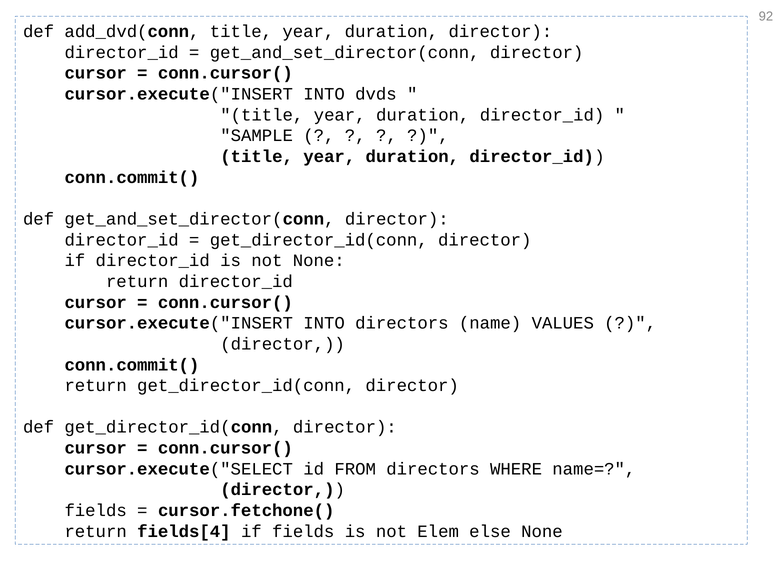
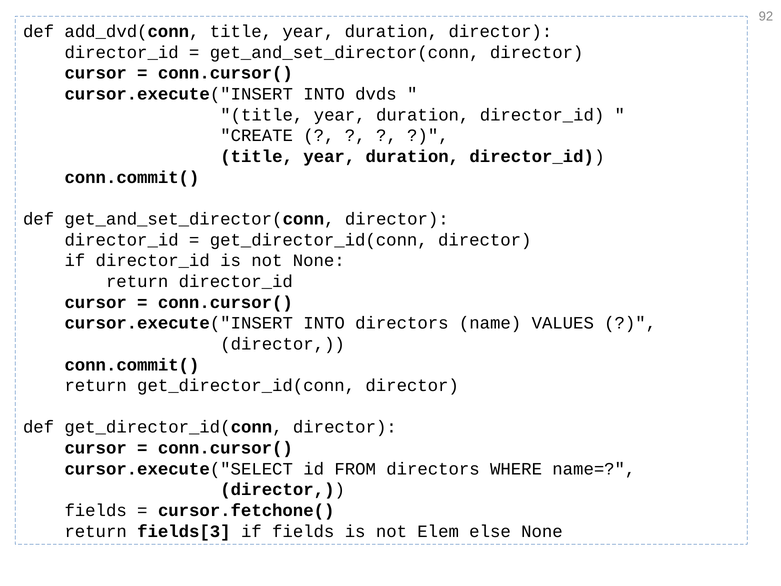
SAMPLE: SAMPLE -> CREATE (257, 136)
fields[4: fields[4 -> fields[3 (184, 531)
